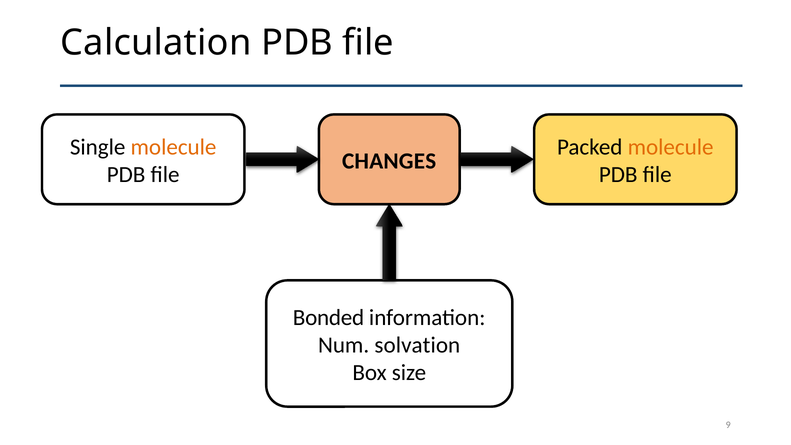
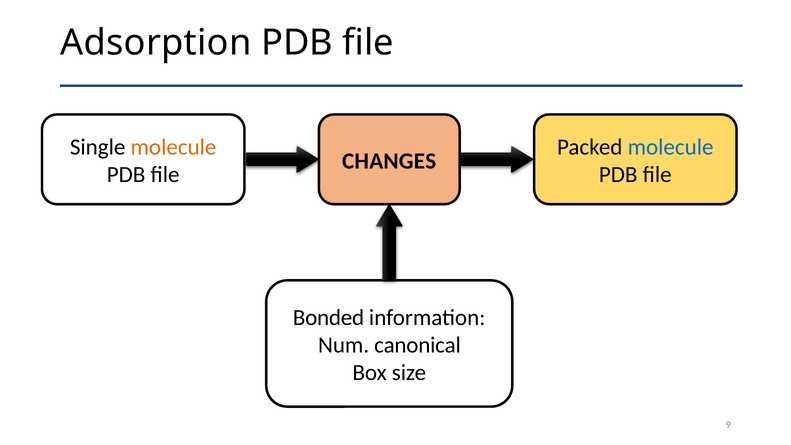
Calculation: Calculation -> Adsorption (156, 43)
molecule colour: orange -> blue (671, 147)
solvation: solvation -> canonical (417, 345)
